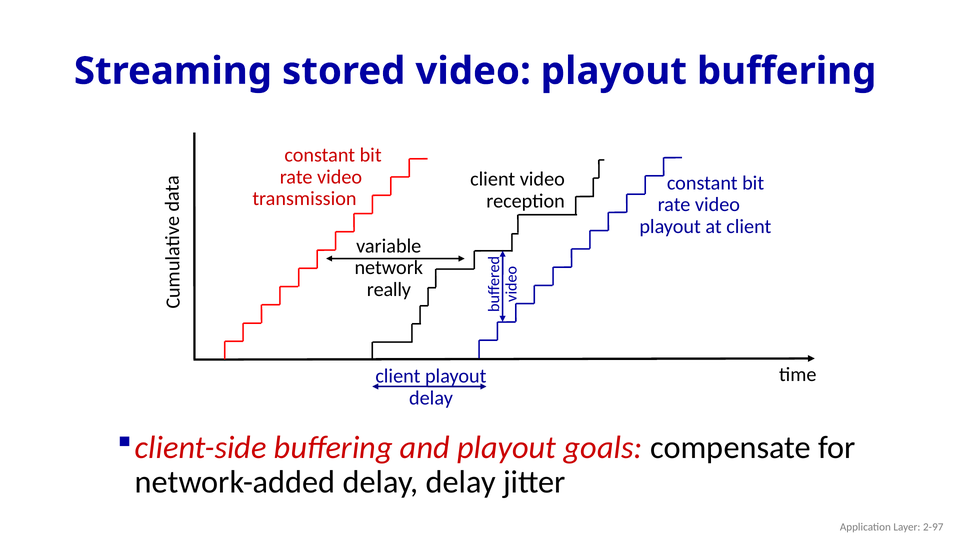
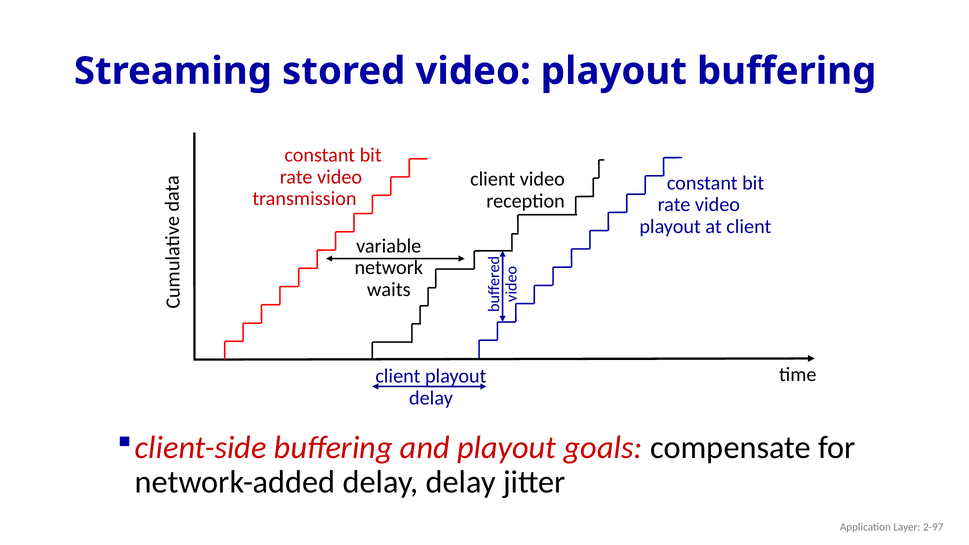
really: really -> waits (389, 290)
